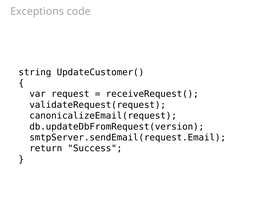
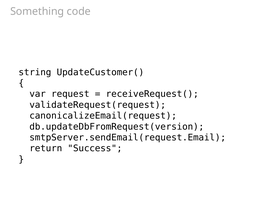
Exceptions: Exceptions -> Something (37, 11)
